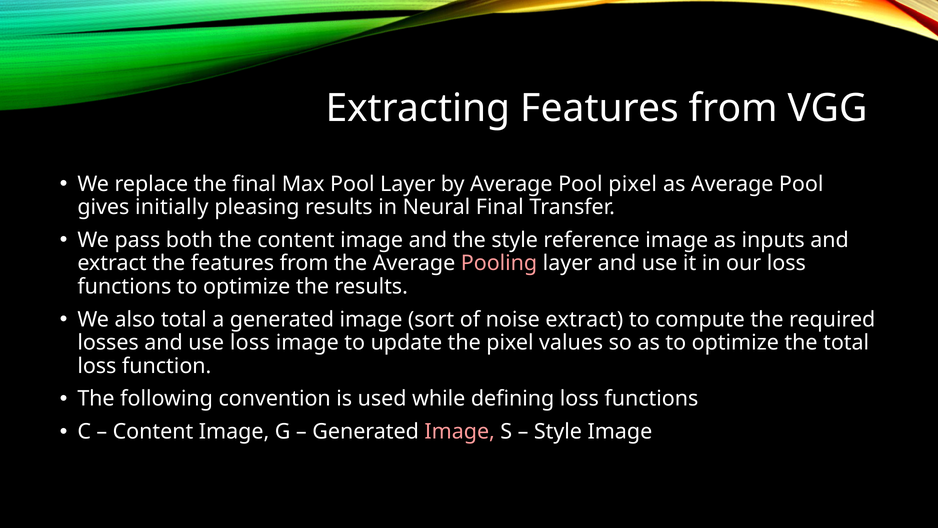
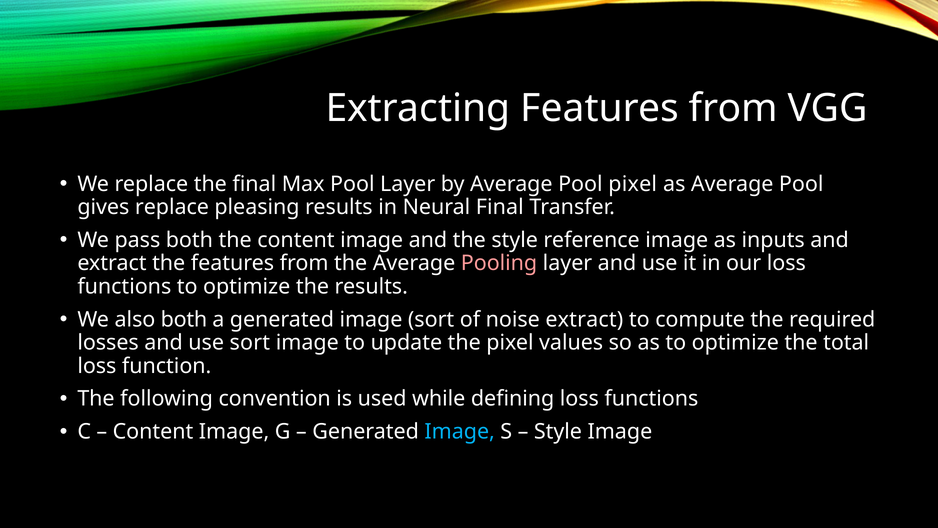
gives initially: initially -> replace (172, 207)
also total: total -> both (184, 319)
use loss: loss -> sort (250, 342)
Image colour: pink -> light blue (460, 432)
